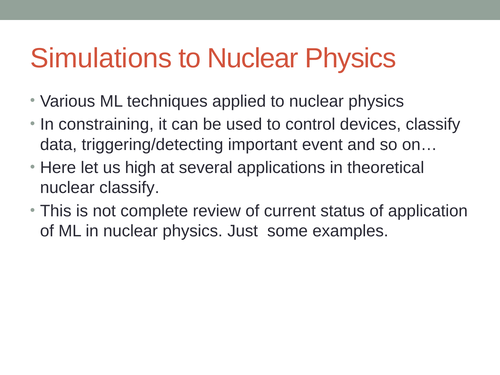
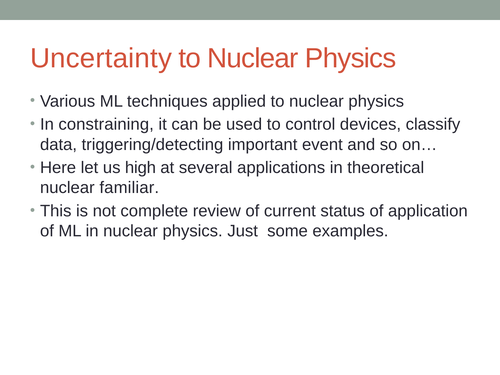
Simulations: Simulations -> Uncertainty (101, 58)
nuclear classify: classify -> familiar (129, 188)
